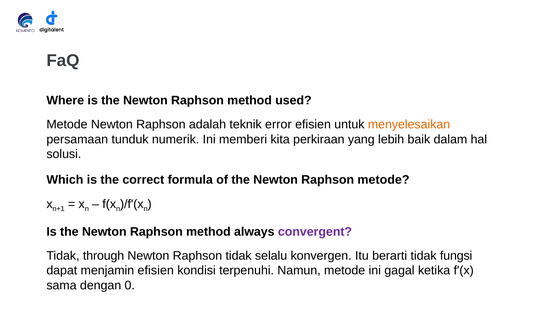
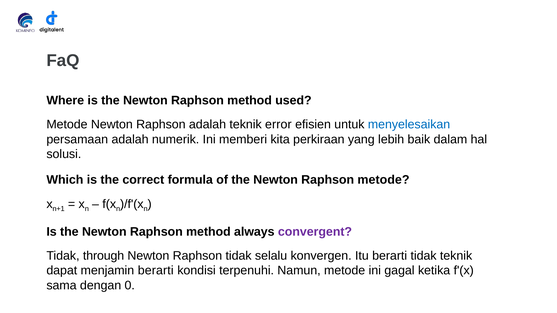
menyelesaikan colour: orange -> blue (409, 125)
persamaan tunduk: tunduk -> adalah (130, 139)
tidak fungsi: fungsi -> teknik (456, 256)
menjamin efisien: efisien -> berarti (156, 271)
